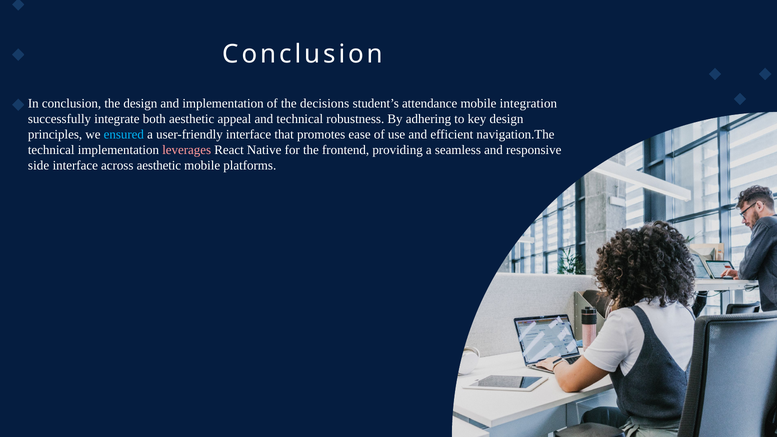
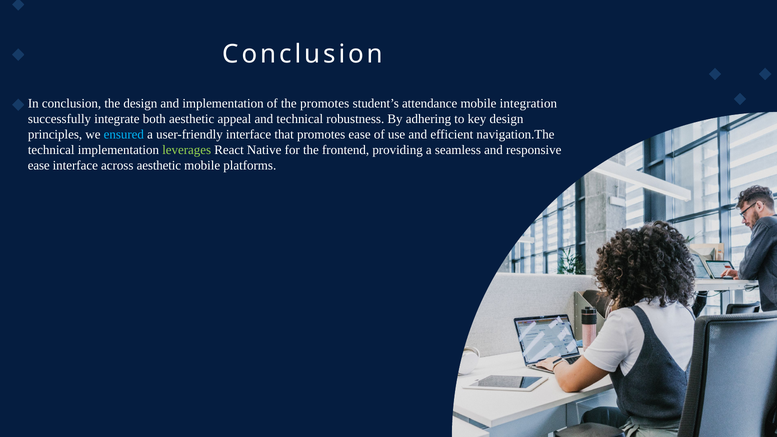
the decisions: decisions -> promotes (325, 103)
leverages colour: pink -> light green (187, 150)
side: side -> ease (39, 165)
